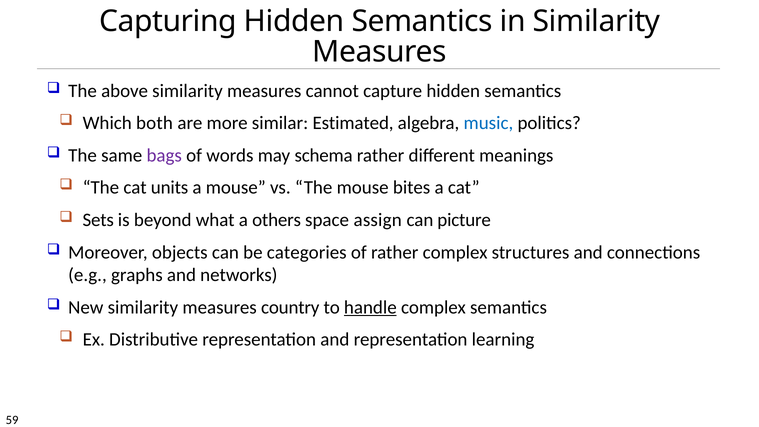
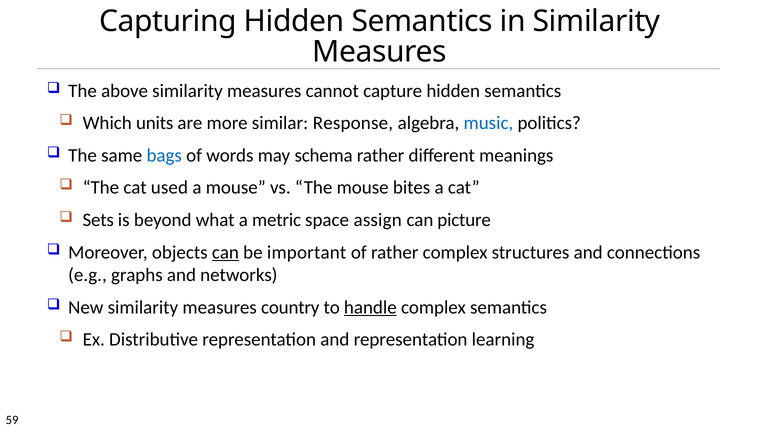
both: both -> units (155, 123)
Estimated: Estimated -> Response (353, 123)
bags colour: purple -> blue (164, 155)
units: units -> used (169, 188)
others: others -> metric (277, 220)
can underline: none -> present (225, 252)
categories: categories -> important (307, 252)
